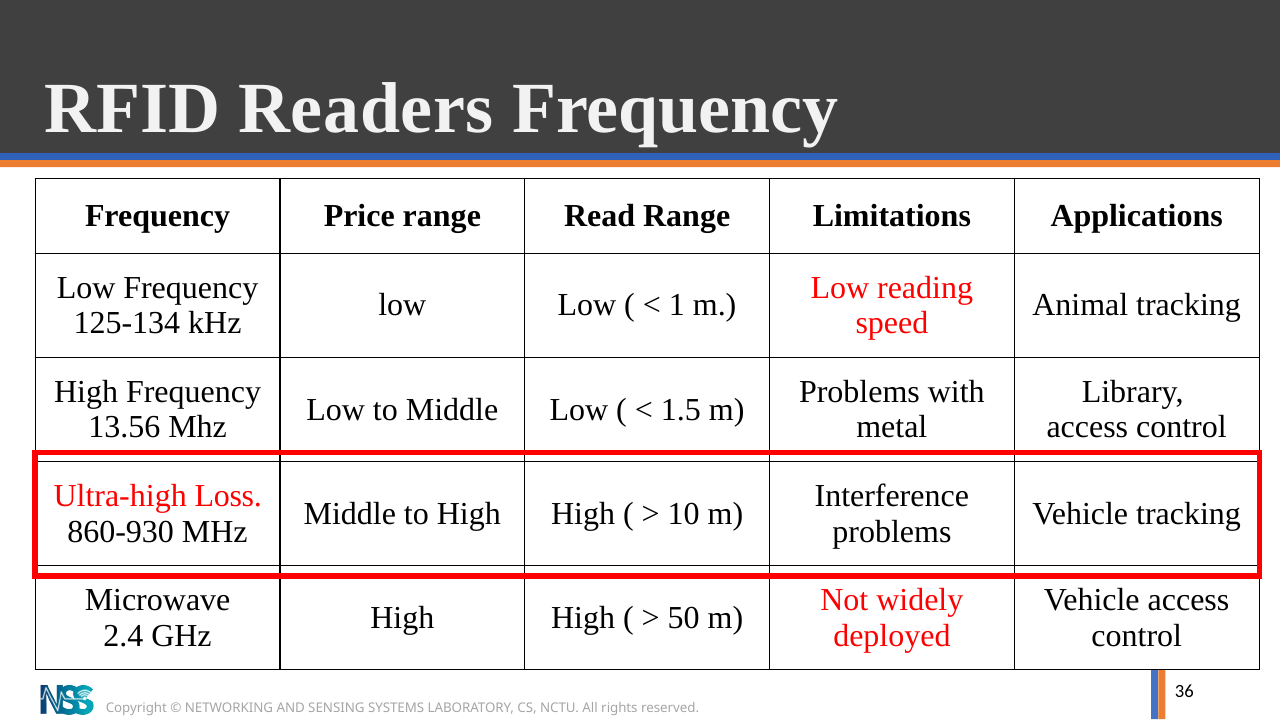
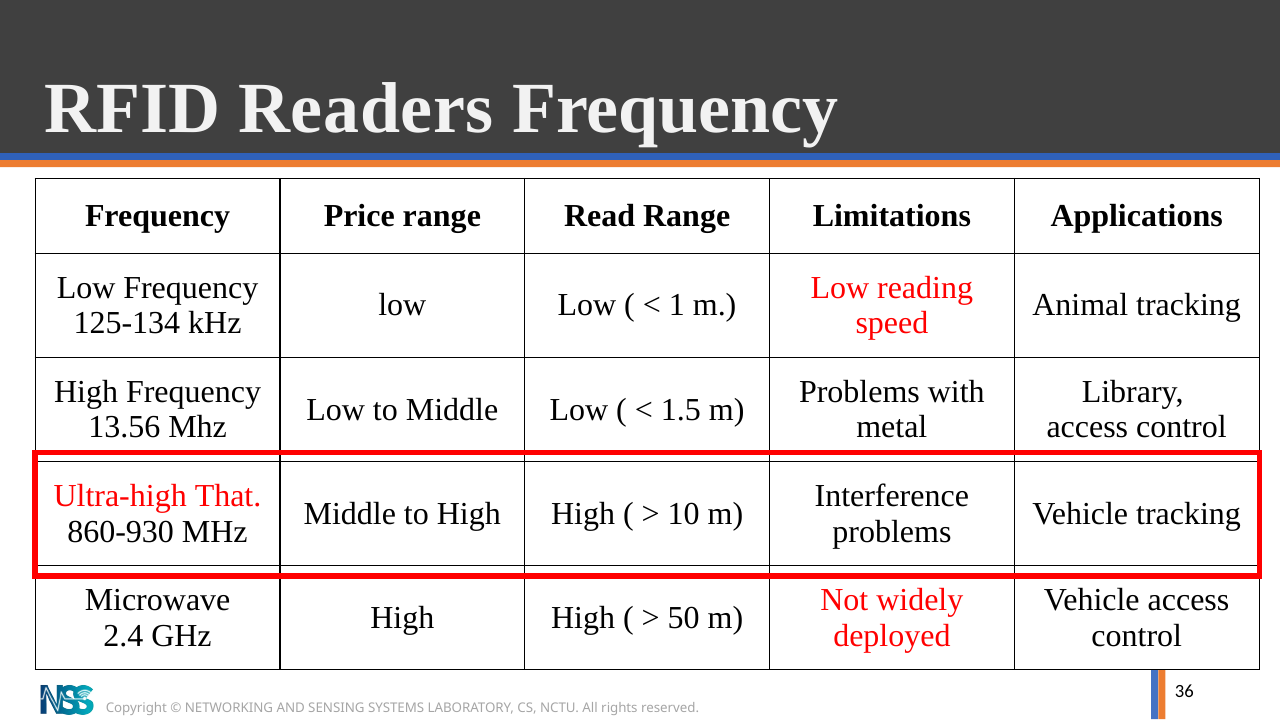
Loss: Loss -> That (228, 496)
